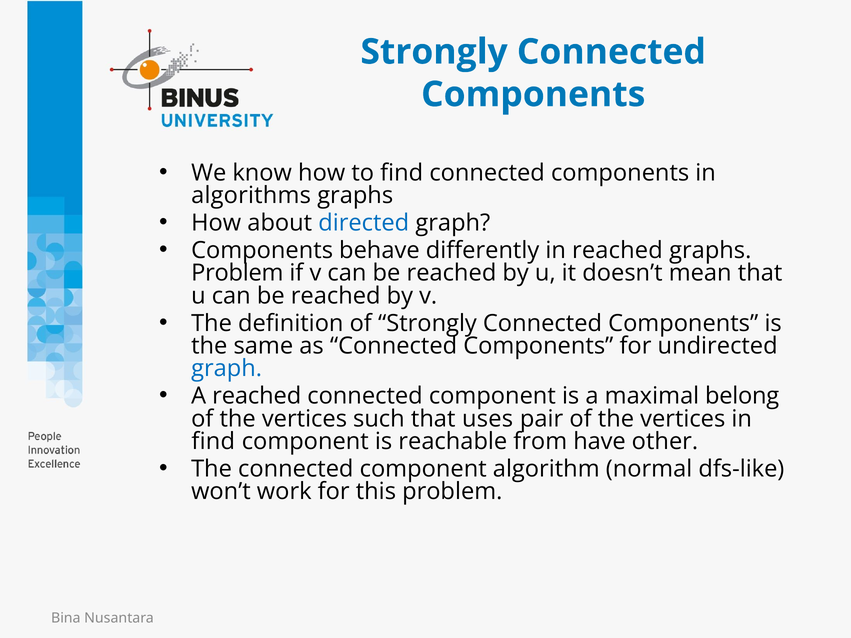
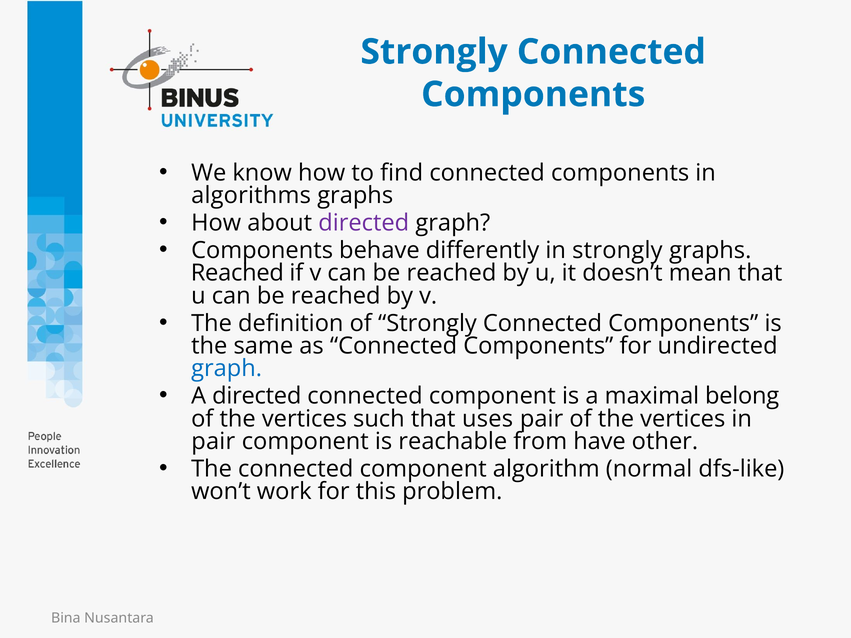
directed colour: blue -> purple (364, 223)
in reached: reached -> strongly (617, 251)
Problem: Problem -> Reached (237, 273)
A reached: reached -> directed (257, 396)
find: find -> pair (213, 442)
